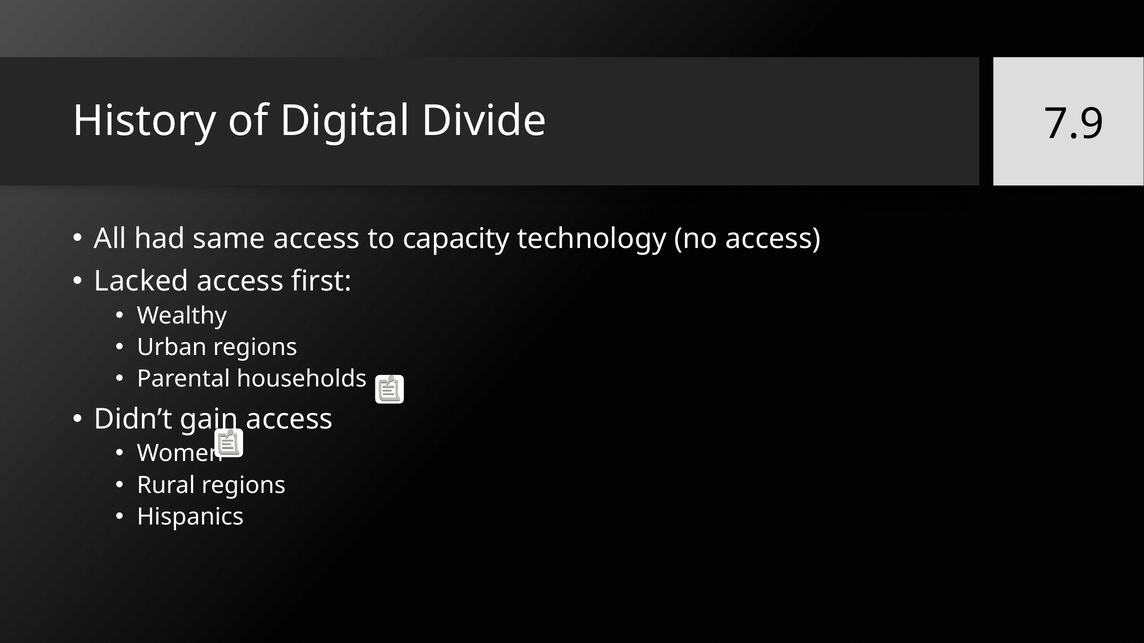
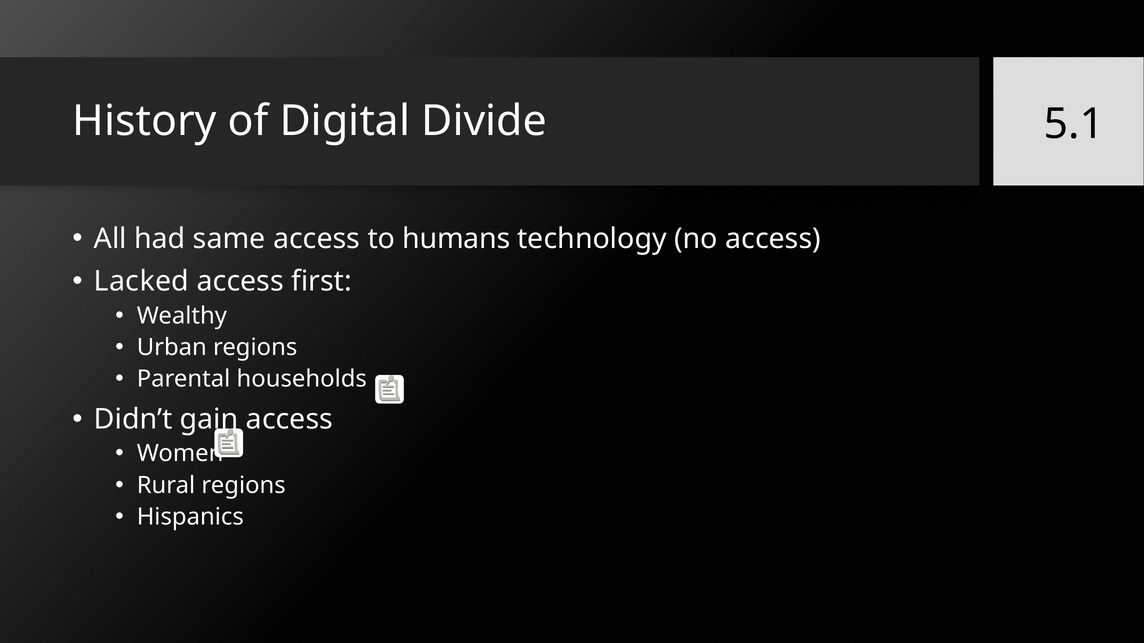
7.9: 7.9 -> 5.1 (1074, 124)
capacity: capacity -> humans (456, 239)
